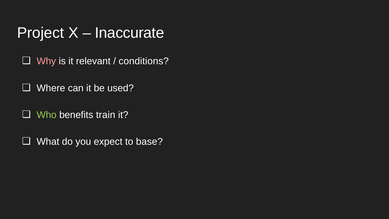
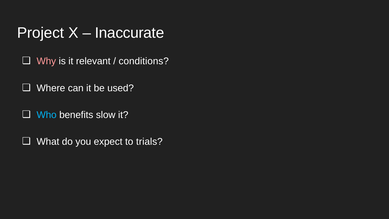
Who colour: light green -> light blue (47, 115)
train: train -> slow (106, 115)
base: base -> trials (149, 142)
